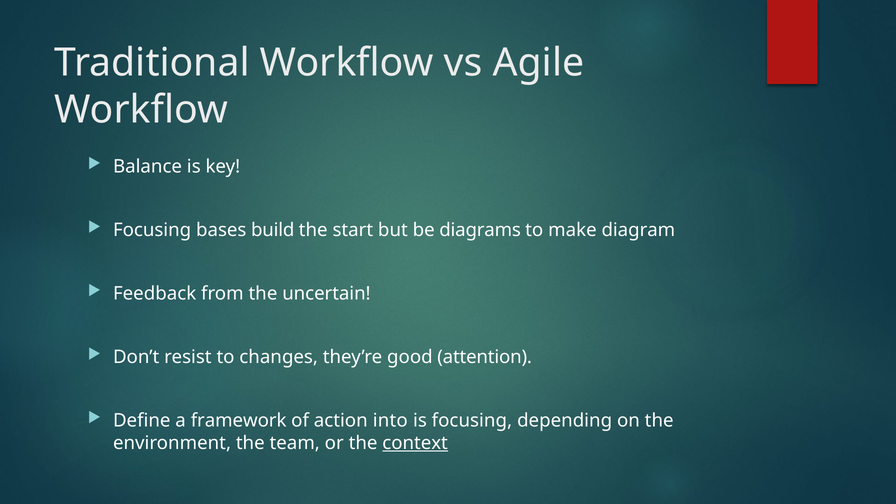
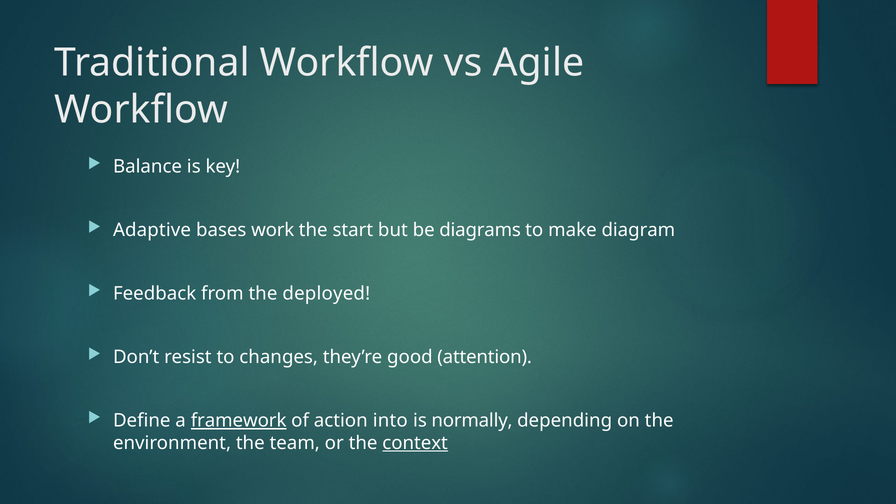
Focusing: Focusing -> Adaptive (152, 230)
build: build -> work (273, 230)
uncertain: uncertain -> deployed (326, 294)
framework underline: none -> present (239, 421)
is focusing: focusing -> normally (472, 421)
